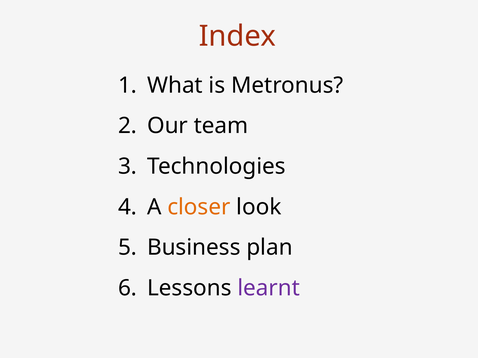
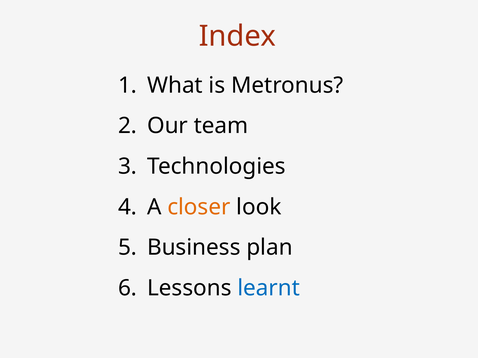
learnt colour: purple -> blue (269, 288)
